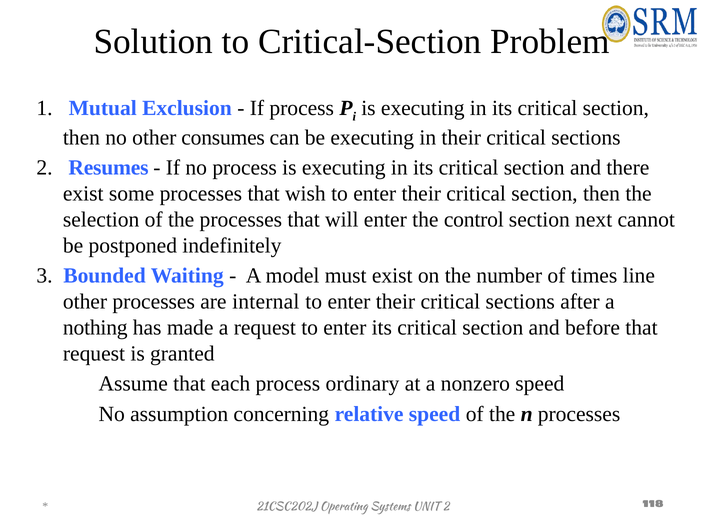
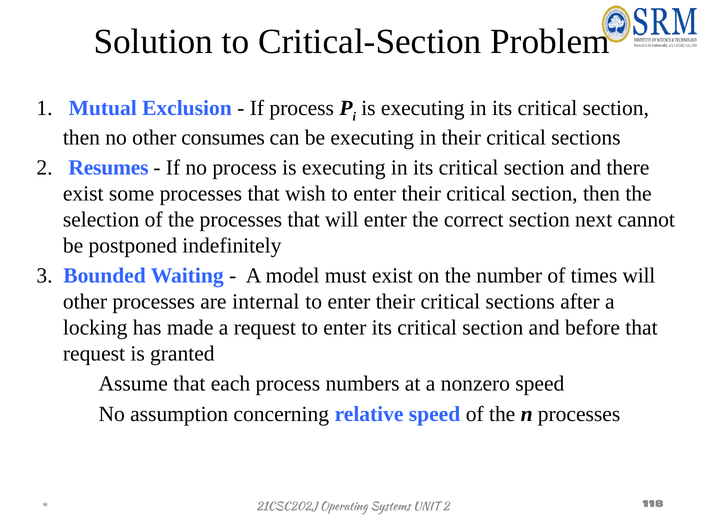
control: control -> correct (474, 219)
times line: line -> will (639, 276)
nothing: nothing -> locking (95, 327)
ordinary: ordinary -> numbers (363, 383)
